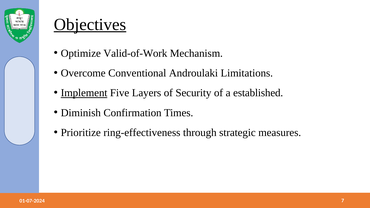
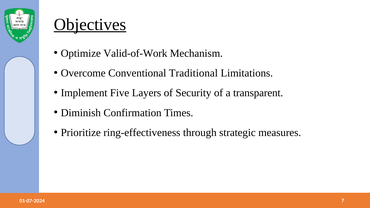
Androulaki: Androulaki -> Traditional (193, 73)
Implement underline: present -> none (84, 93)
established: established -> transparent (258, 93)
